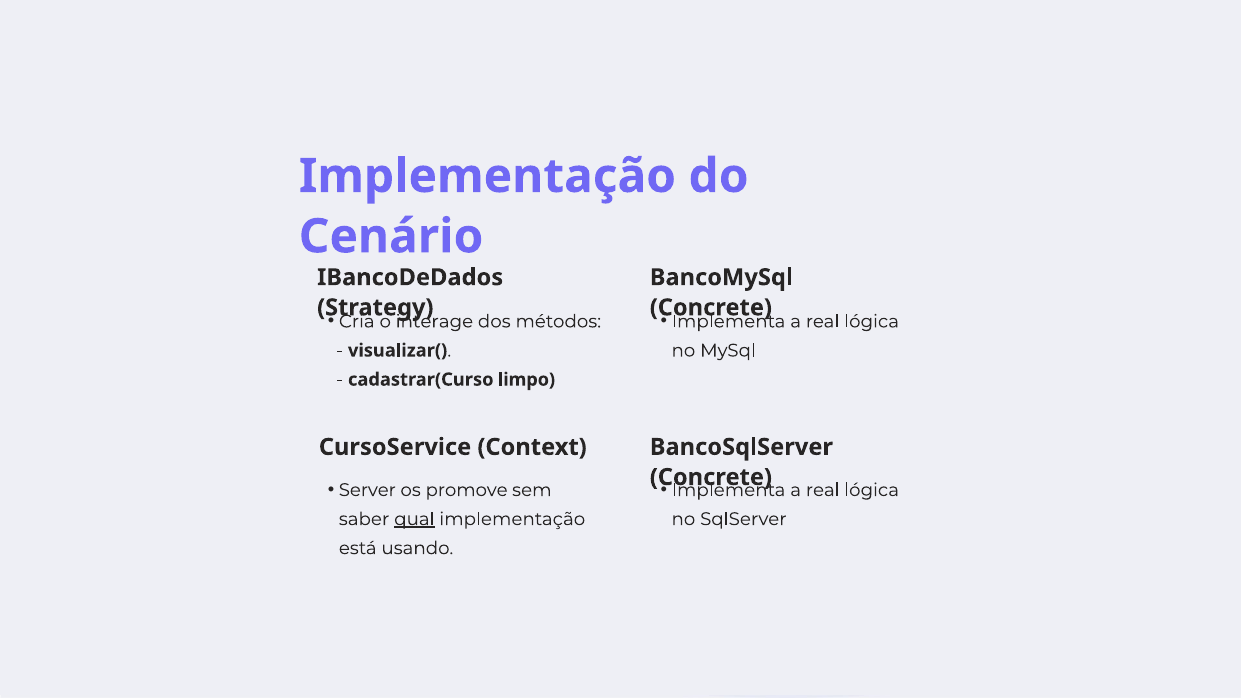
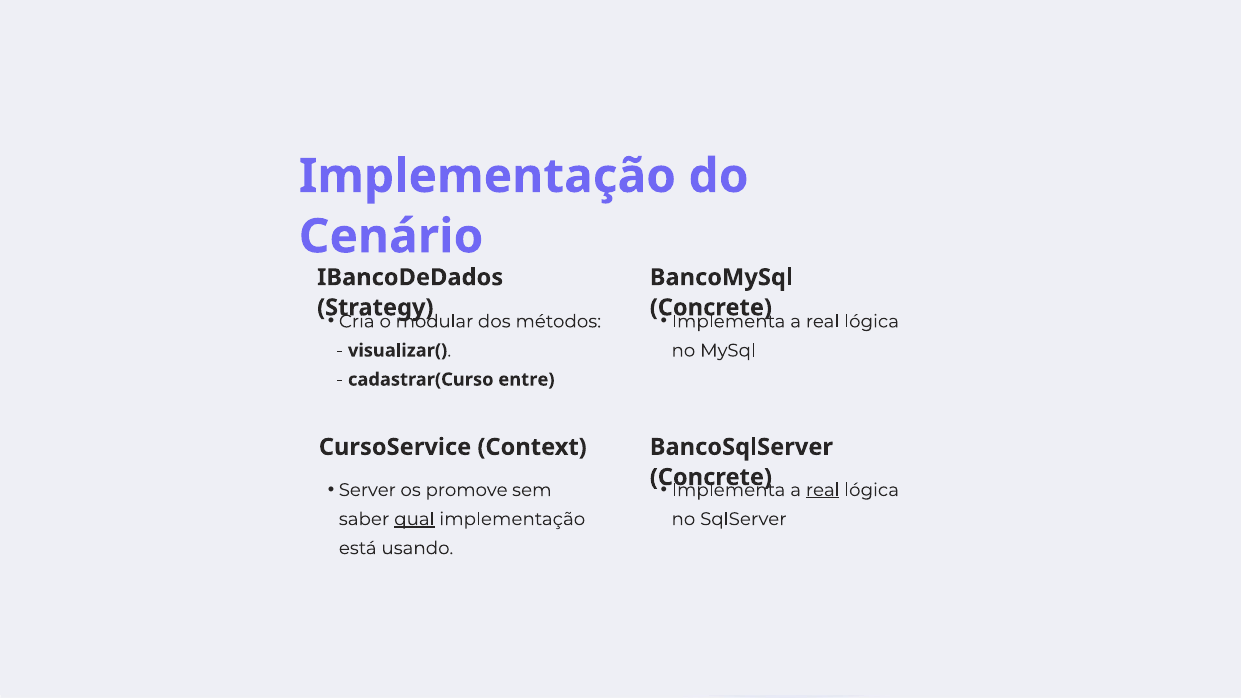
interage: interage -> modular (434, 321)
limpo: limpo -> entre (526, 380)
real underline: none -> present (823, 490)
